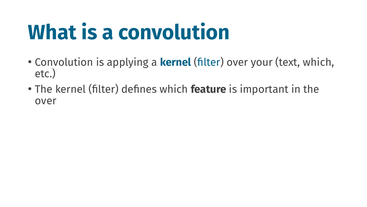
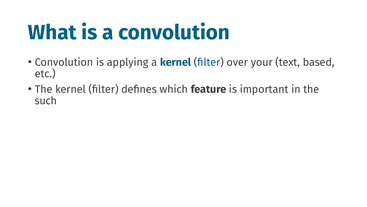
text which: which -> based (319, 62)
over: over -> such (46, 101)
